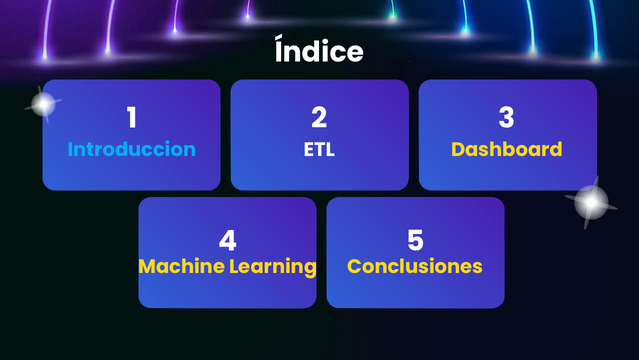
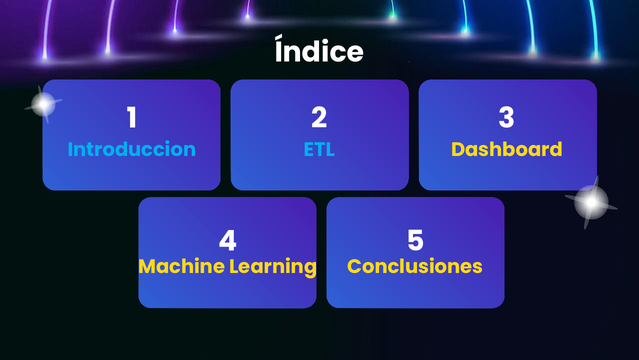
ETL colour: white -> light blue (320, 150)
